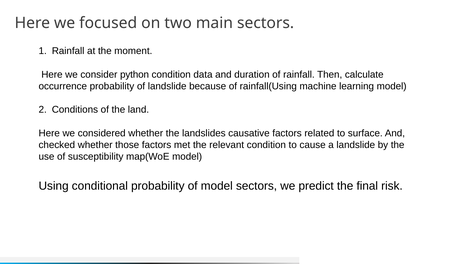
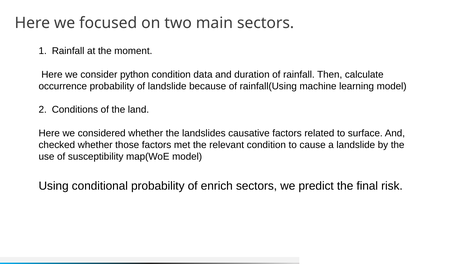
of model: model -> enrich (217, 186)
